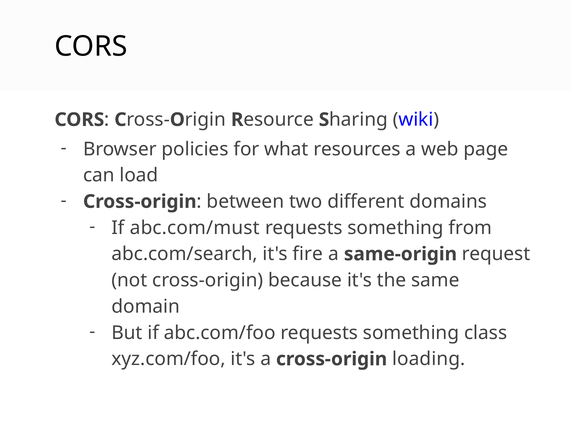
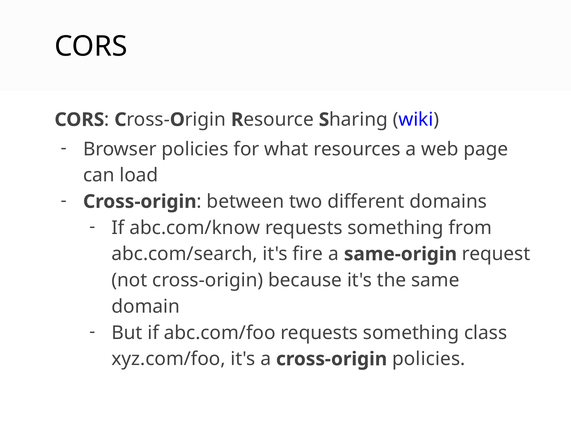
abc.com/must: abc.com/must -> abc.com/know (195, 228)
cross-origin loading: loading -> policies (429, 359)
